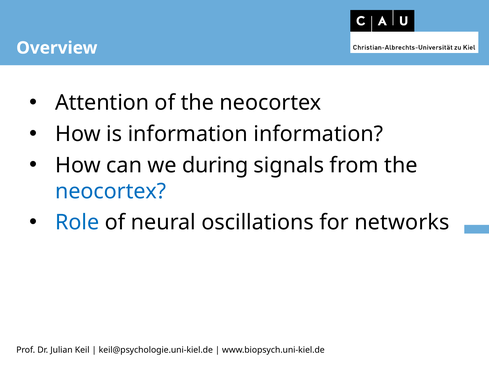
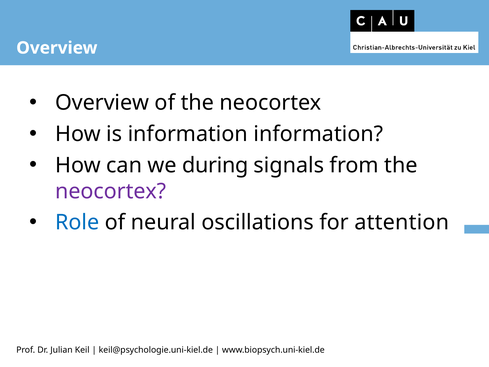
Attention: Attention -> Overview (102, 103)
neocortex colour: blue -> purple (111, 191)
networks: networks -> attention (402, 222)
